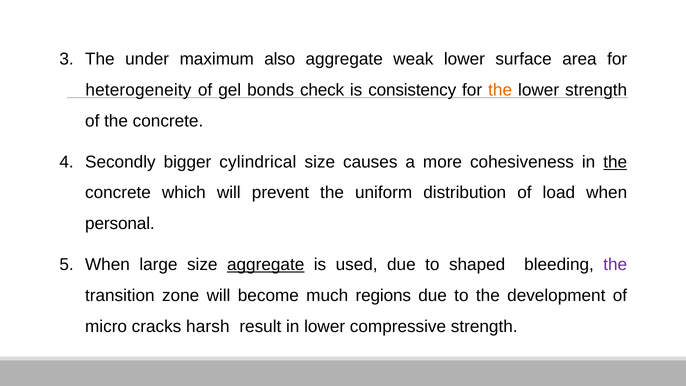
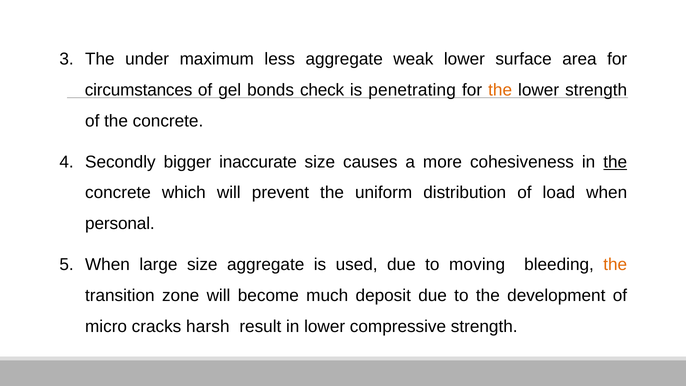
also: also -> less (280, 59)
heterogeneity: heterogeneity -> circumstances (139, 90)
consistency: consistency -> penetrating (412, 90)
cylindrical: cylindrical -> inaccurate (258, 162)
aggregate underline: present -> none (266, 265)
shaped: shaped -> moving (477, 265)
the colour: purple -> orange (615, 265)
regions: regions -> deposit (383, 295)
